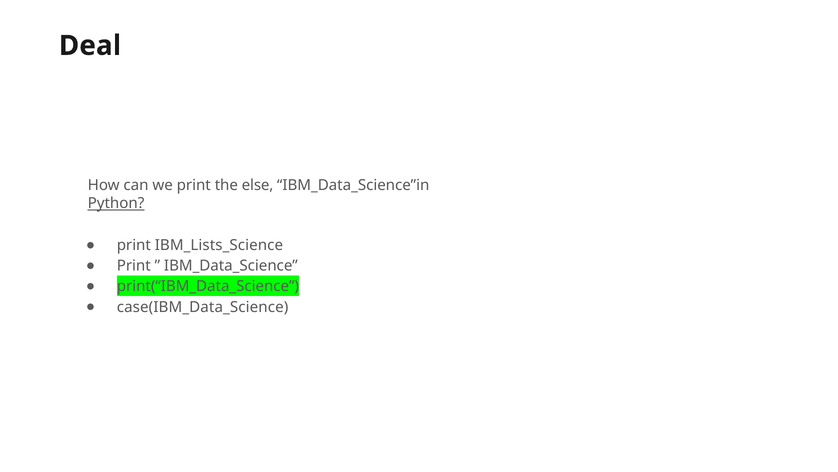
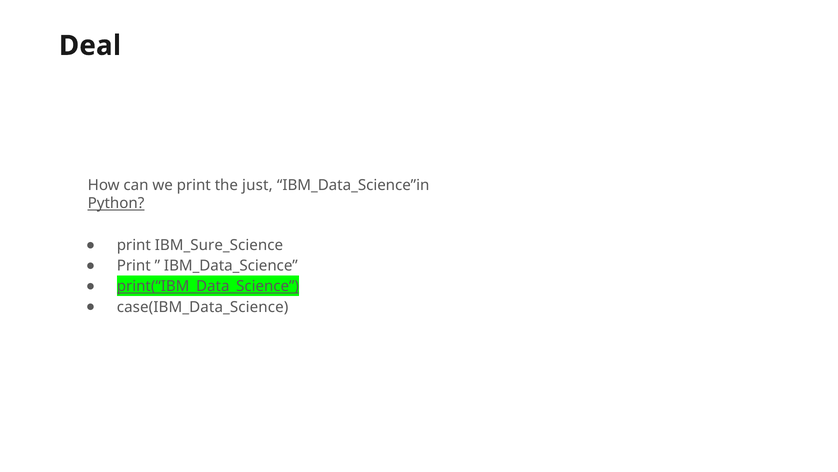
else: else -> just (257, 185)
IBM_Lists_Science: IBM_Lists_Science -> IBM_Sure_Science (219, 245)
print(“IBM_Data_Science underline: none -> present (208, 286)
